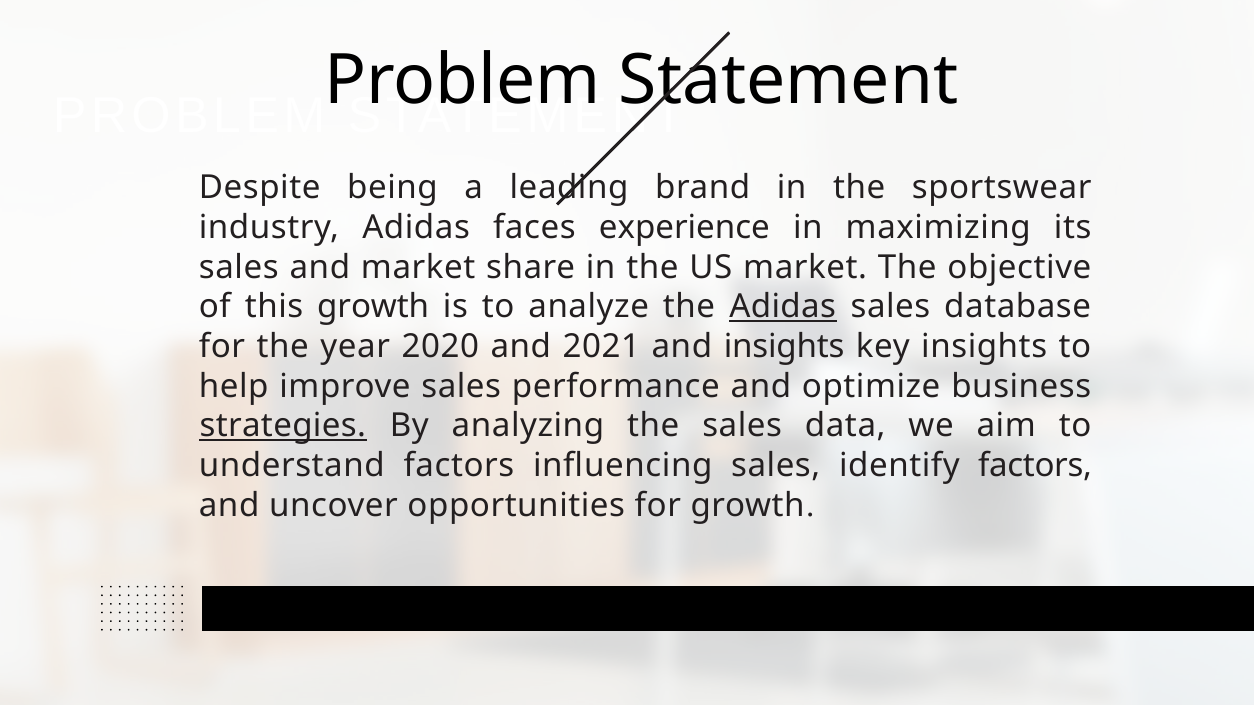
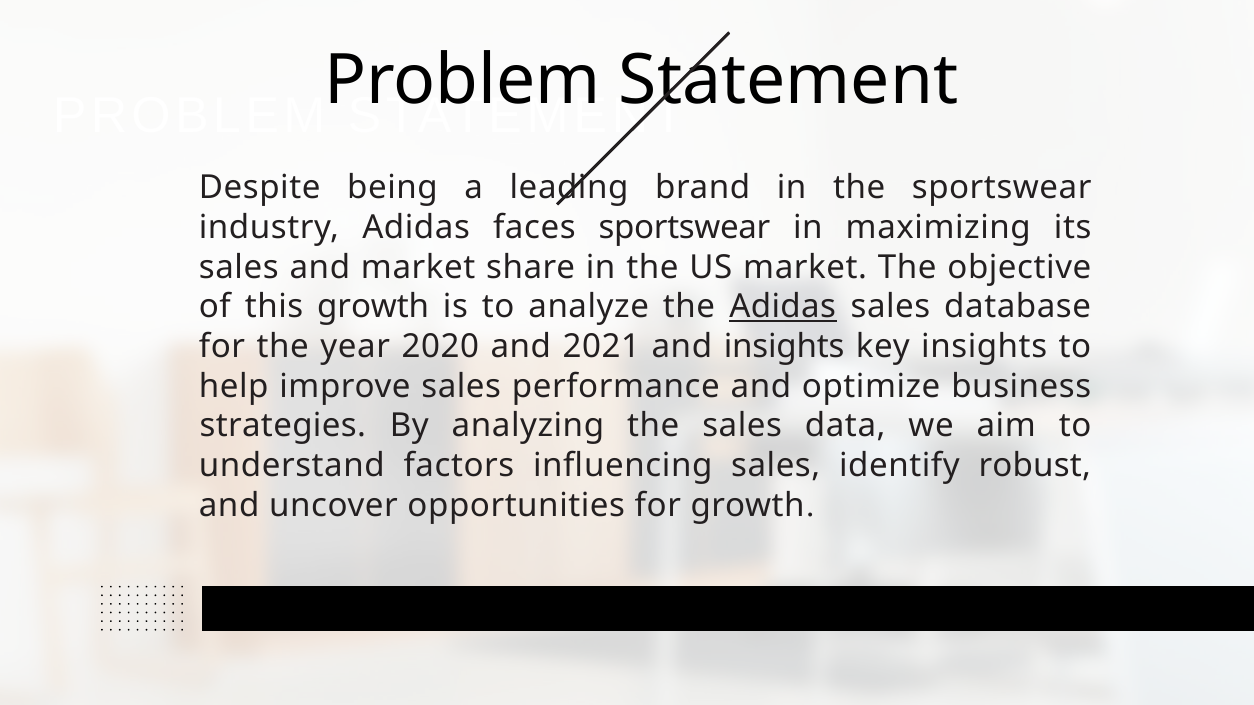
experience: experience -> sportswear (685, 228)
strategies underline: present -> none (283, 426)
identify factors: factors -> robust (1035, 466)
